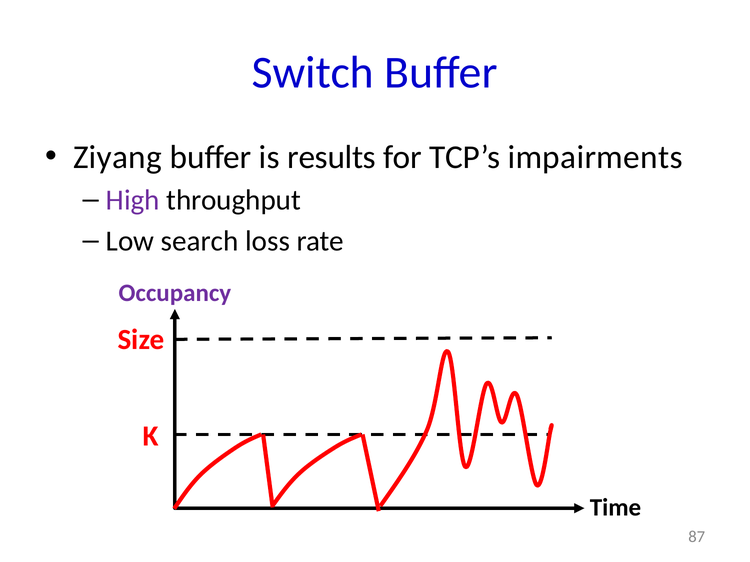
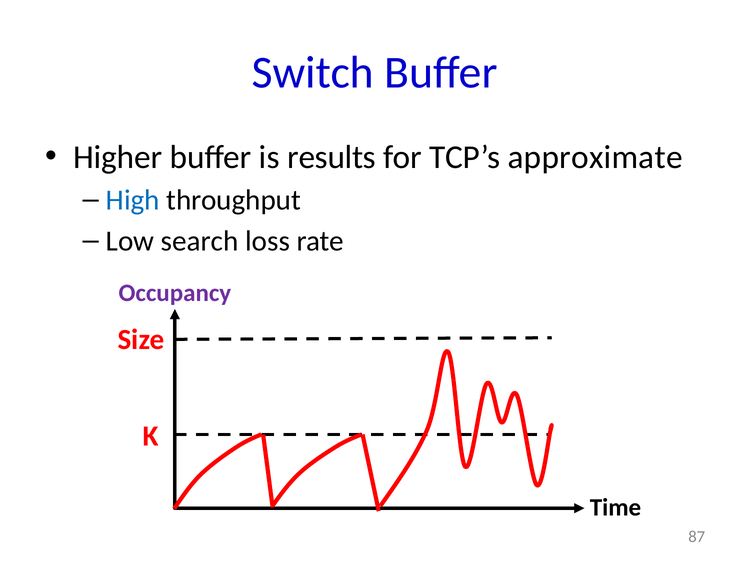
Ziyang: Ziyang -> Higher (118, 157)
impairments: impairments -> approximate (595, 157)
High colour: purple -> blue (133, 200)
